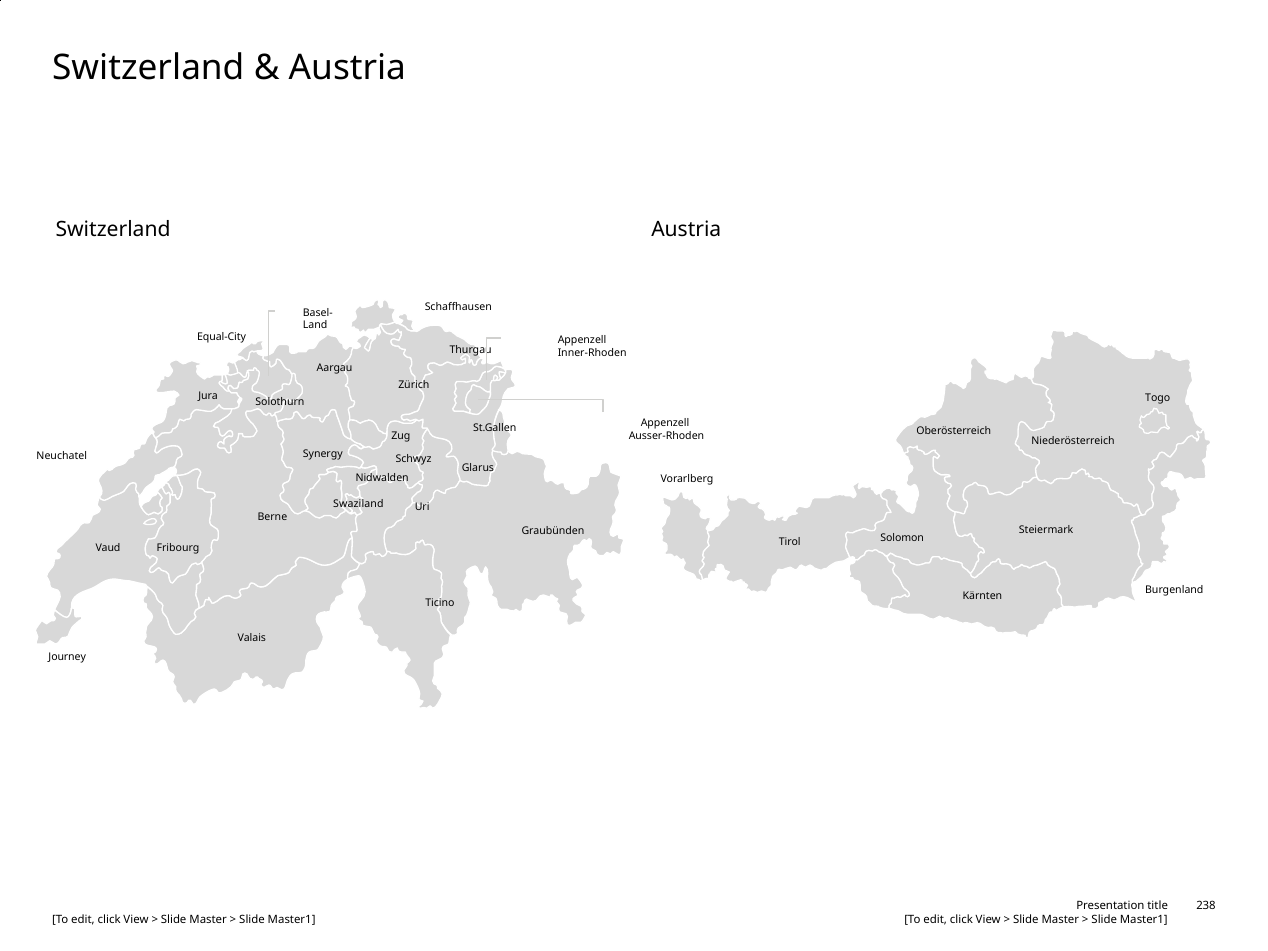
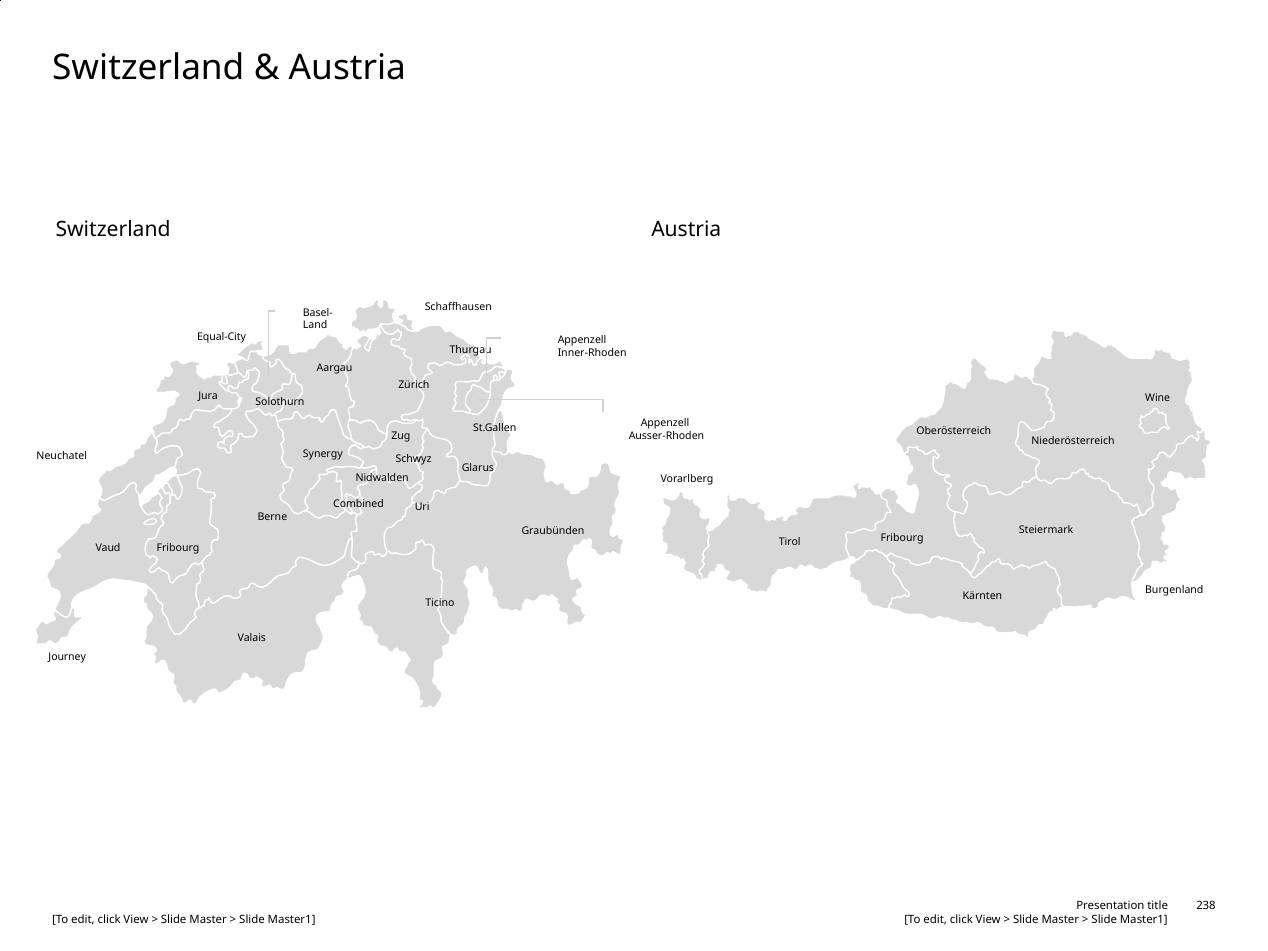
Togo: Togo -> Wine (1158, 398)
Swaziland: Swaziland -> Combined (358, 505)
Solomon: Solomon -> Fribourg (902, 538)
